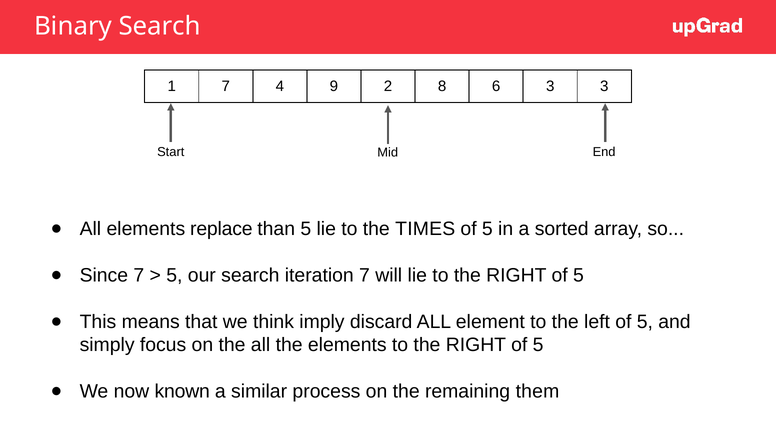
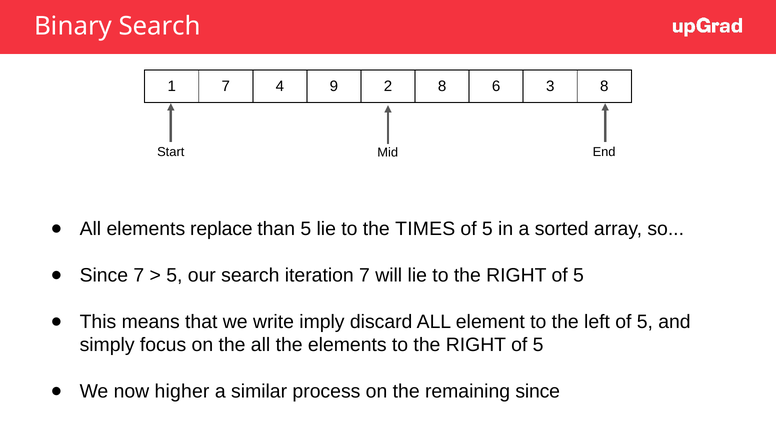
3 3: 3 -> 8 (604, 87)
think: think -> write (273, 322)
known: known -> higher (182, 392)
remaining them: them -> since (538, 392)
